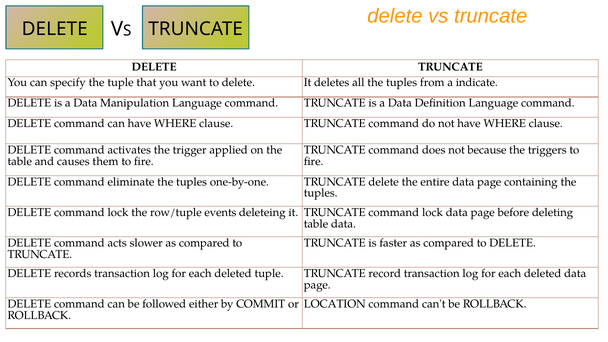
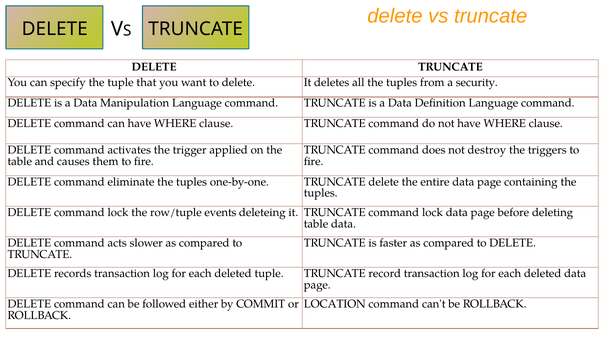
indicate: indicate -> security (477, 83)
because: because -> destroy (487, 150)
